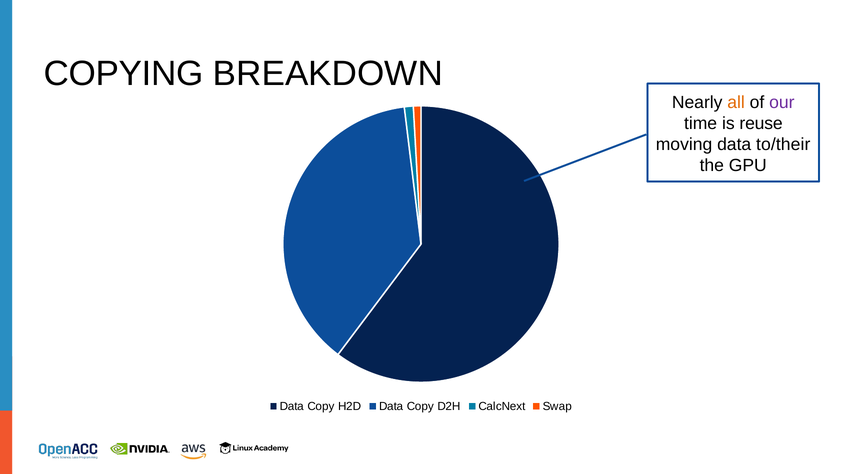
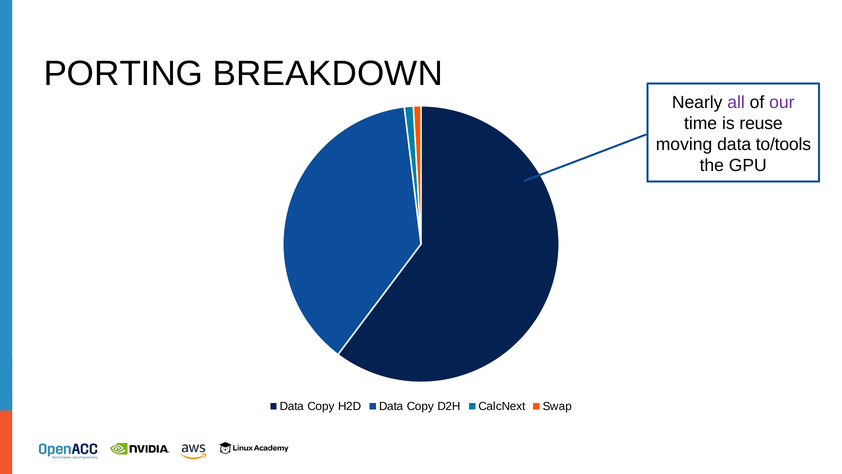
COPYING: COPYING -> PORTING (123, 73)
all colour: orange -> purple (736, 102)
to/their: to/their -> to/tools (783, 144)
